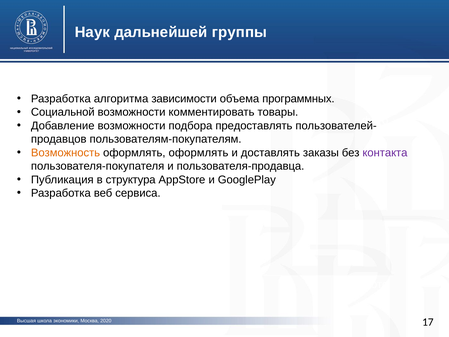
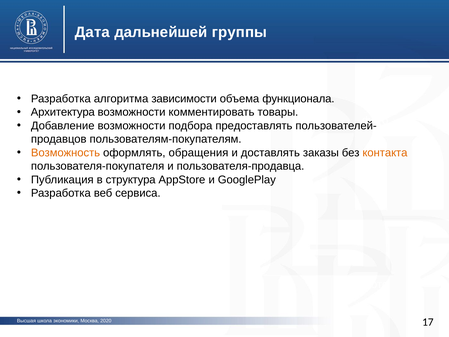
Наук: Наук -> Дата (92, 32)
программных: программных -> функционала (298, 99)
Социальной: Социальной -> Архитектура (63, 112)
оформлять оформлять: оформлять -> обращения (199, 153)
контакта colour: purple -> orange (385, 153)
